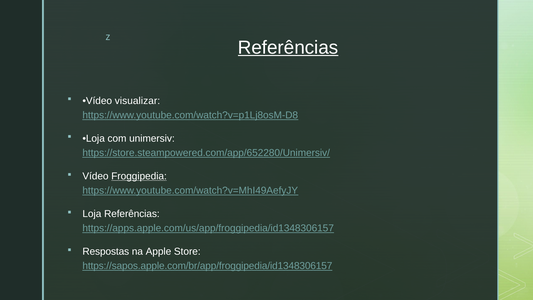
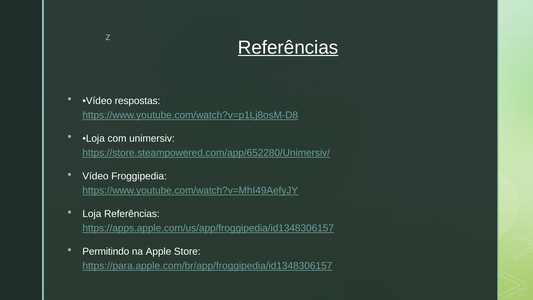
visualizar: visualizar -> respostas (138, 101)
Froggipedia underline: present -> none (139, 176)
Respostas: Respostas -> Permitindo (106, 251)
https://sapos.apple.com/br/app/froggipedia/id1348306157: https://sapos.apple.com/br/app/froggipedia/id1348306157 -> https://para.apple.com/br/app/froggipedia/id1348306157 (207, 266)
